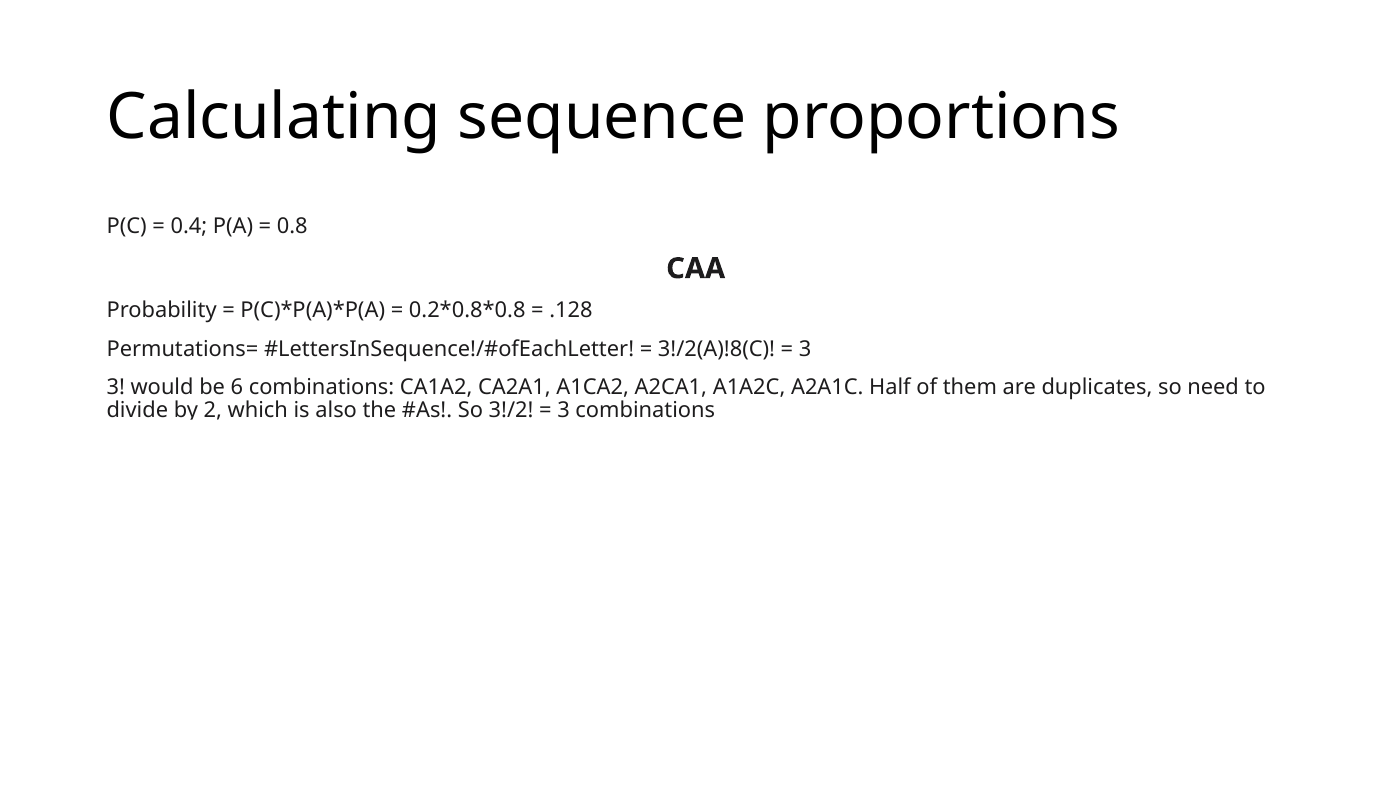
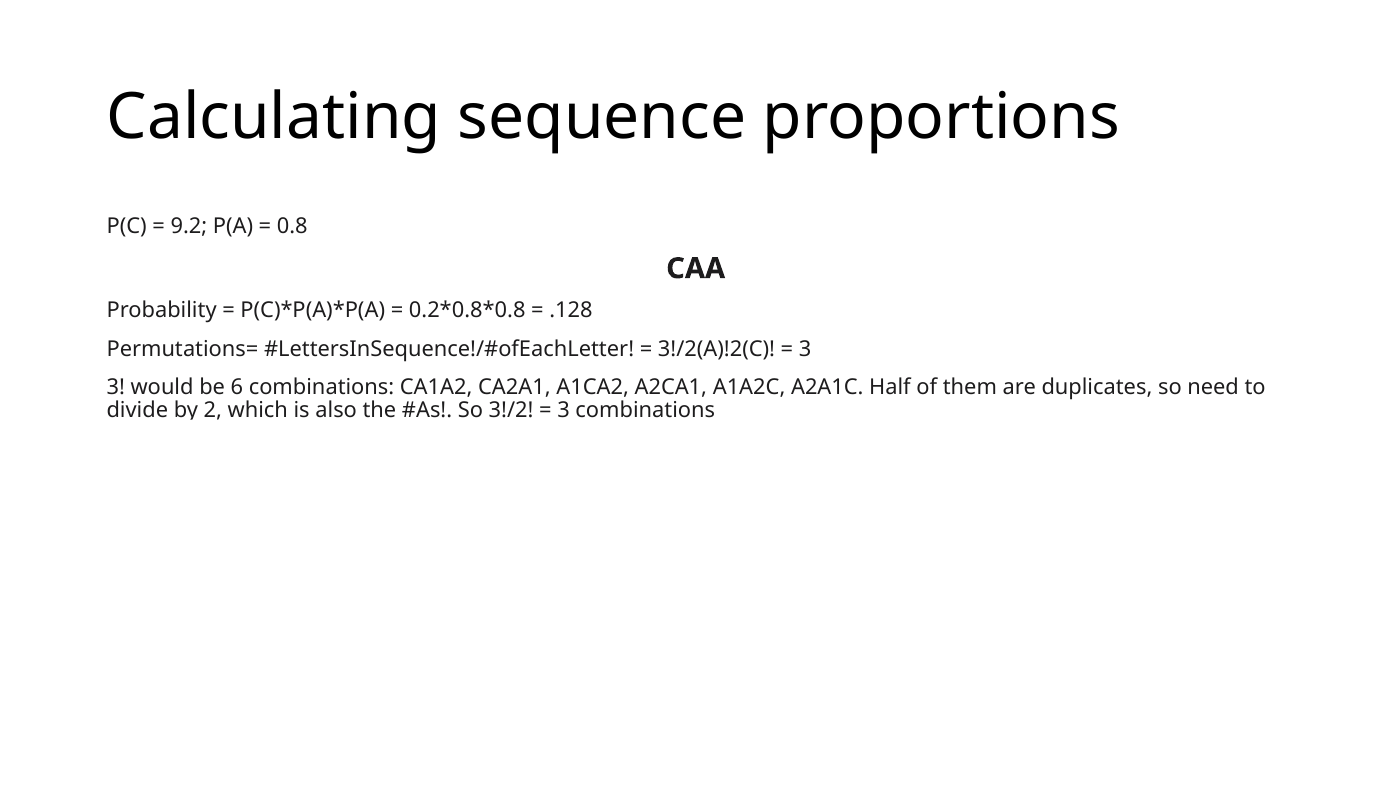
0.4: 0.4 -> 9.2 (189, 226)
3!/2(A)!8(C: 3!/2(A)!8(C -> 3!/2(A)!2(C (717, 349)
